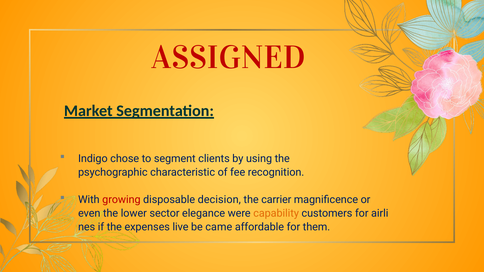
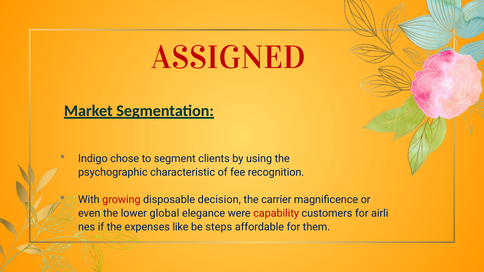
sector: sector -> global (164, 213)
capability colour: orange -> red (276, 213)
live: live -> like (181, 227)
came: came -> steps (219, 227)
